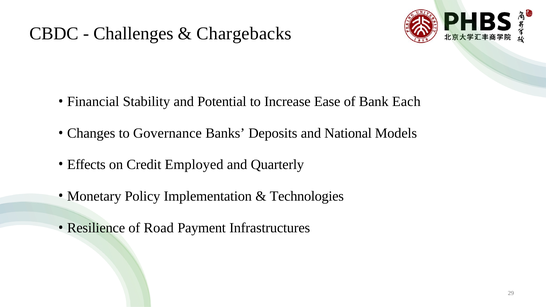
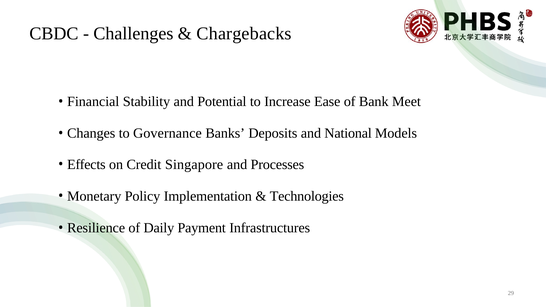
Each: Each -> Meet (406, 102)
Employed: Employed -> Singapore (194, 165)
Quarterly: Quarterly -> Processes (277, 165)
Road: Road -> Daily (159, 228)
